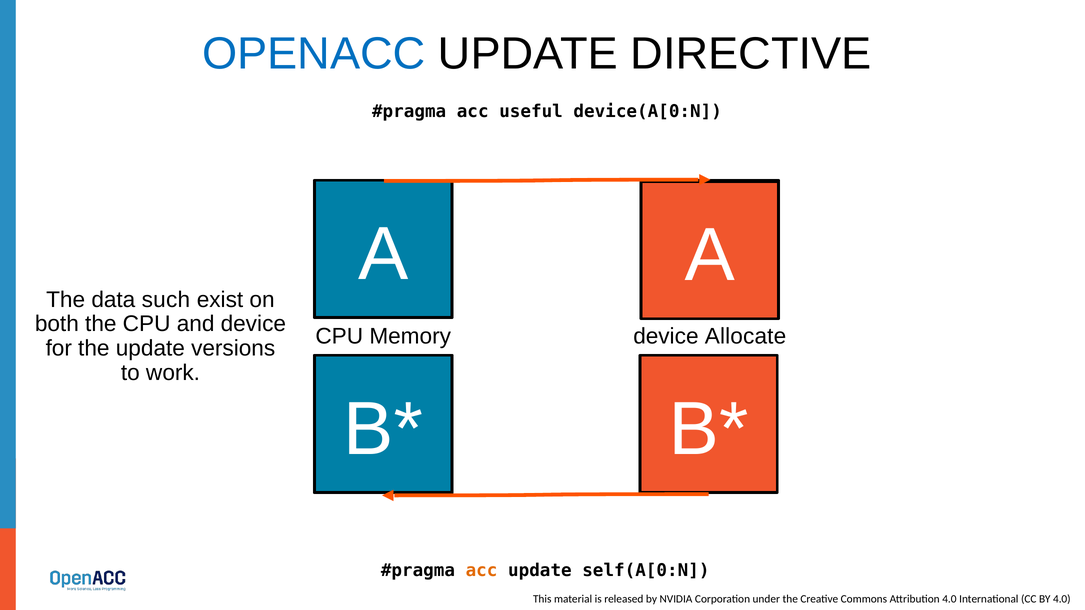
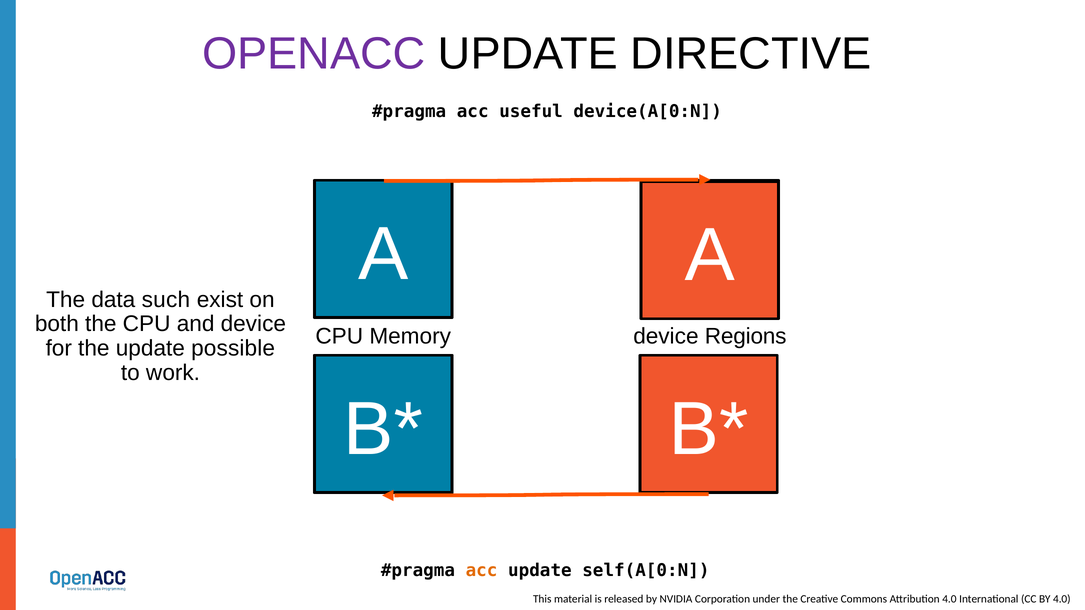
OPENACC colour: blue -> purple (314, 54)
Allocate: Allocate -> Regions (746, 336)
versions: versions -> possible (233, 349)
